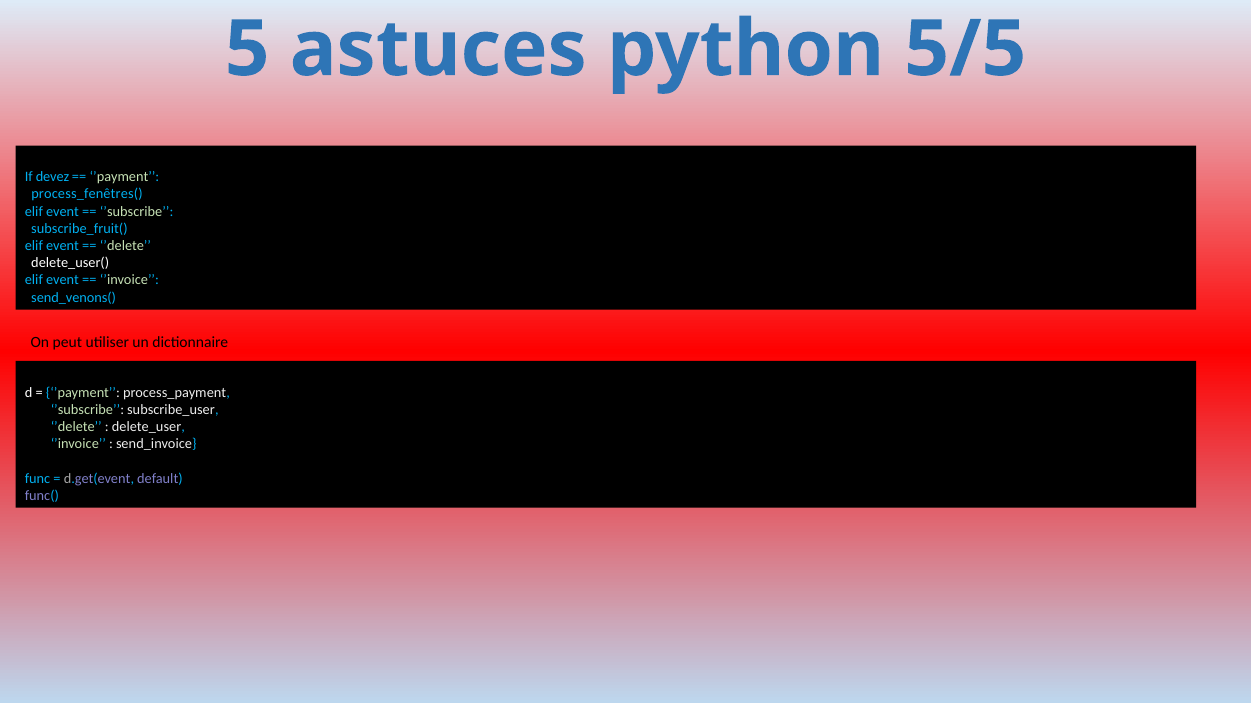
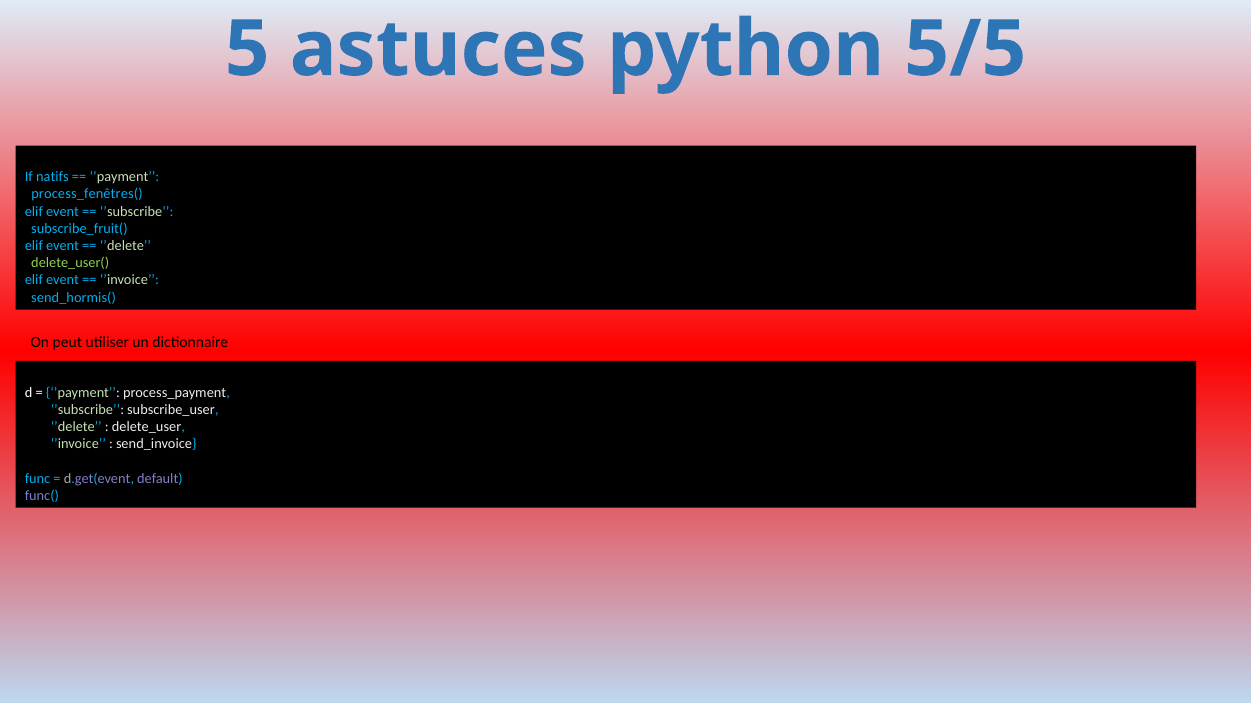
devez: devez -> natifs (52, 177)
delete_user( colour: white -> light green (70, 263)
send_venons(: send_venons( -> send_hormis( (74, 298)
